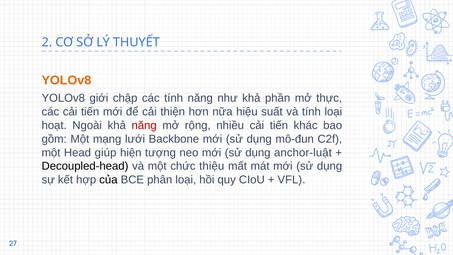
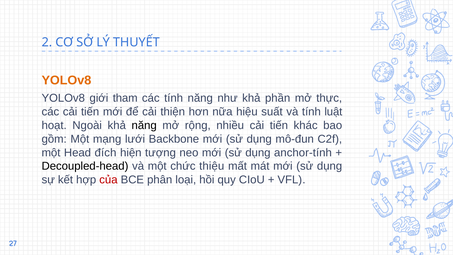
chập: chập -> tham (125, 98)
tính loại: loại -> luật (333, 112)
năng colour: red -> black (144, 125)
giúp: giúp -> đích (106, 153)
anchor-luật: anchor-luật -> anchor-tính (303, 153)
của colour: black -> red (108, 180)
